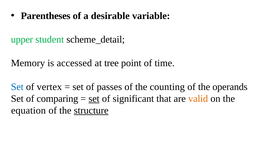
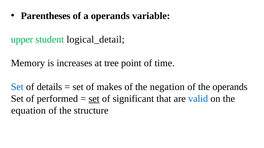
a desirable: desirable -> operands (110, 16)
scheme_detail: scheme_detail -> logical_detail (96, 40)
accessed: accessed -> increases (74, 63)
vertex: vertex -> details (49, 87)
passes: passes -> makes (109, 87)
counting: counting -> negation (167, 87)
comparing: comparing -> performed (57, 99)
valid colour: orange -> blue (198, 99)
structure underline: present -> none (91, 111)
